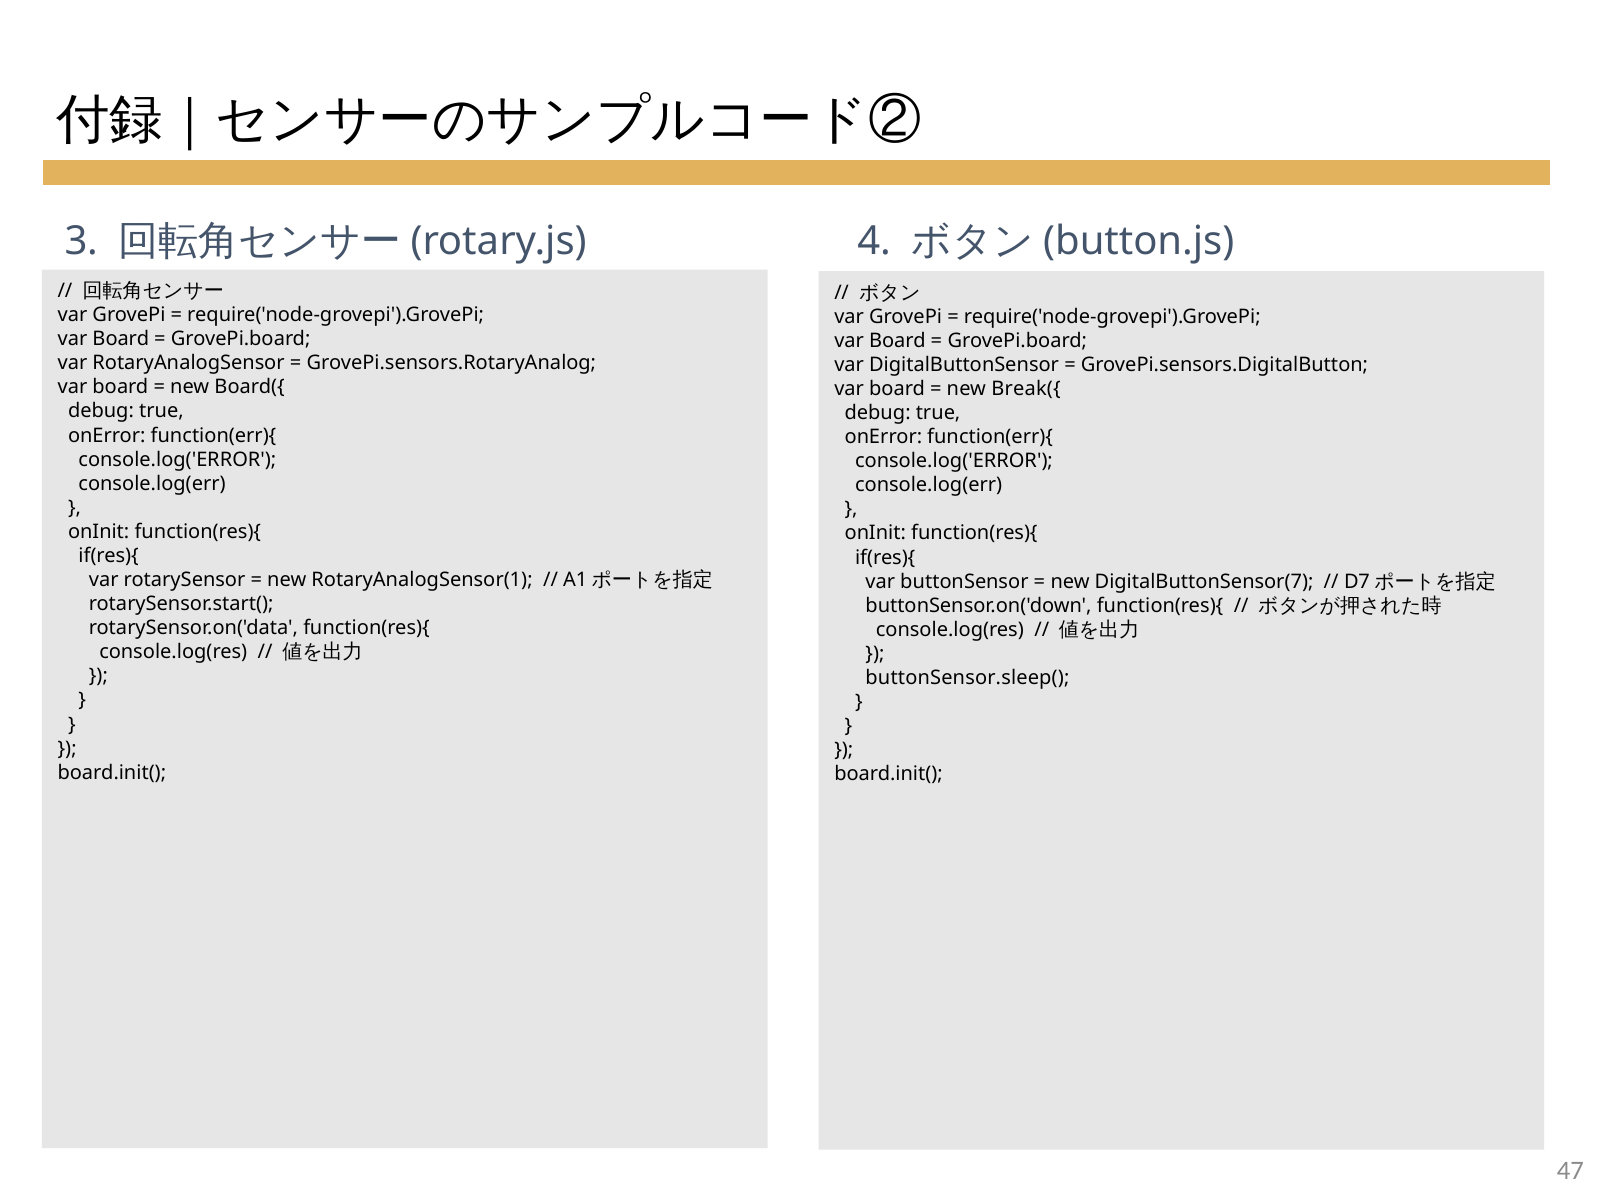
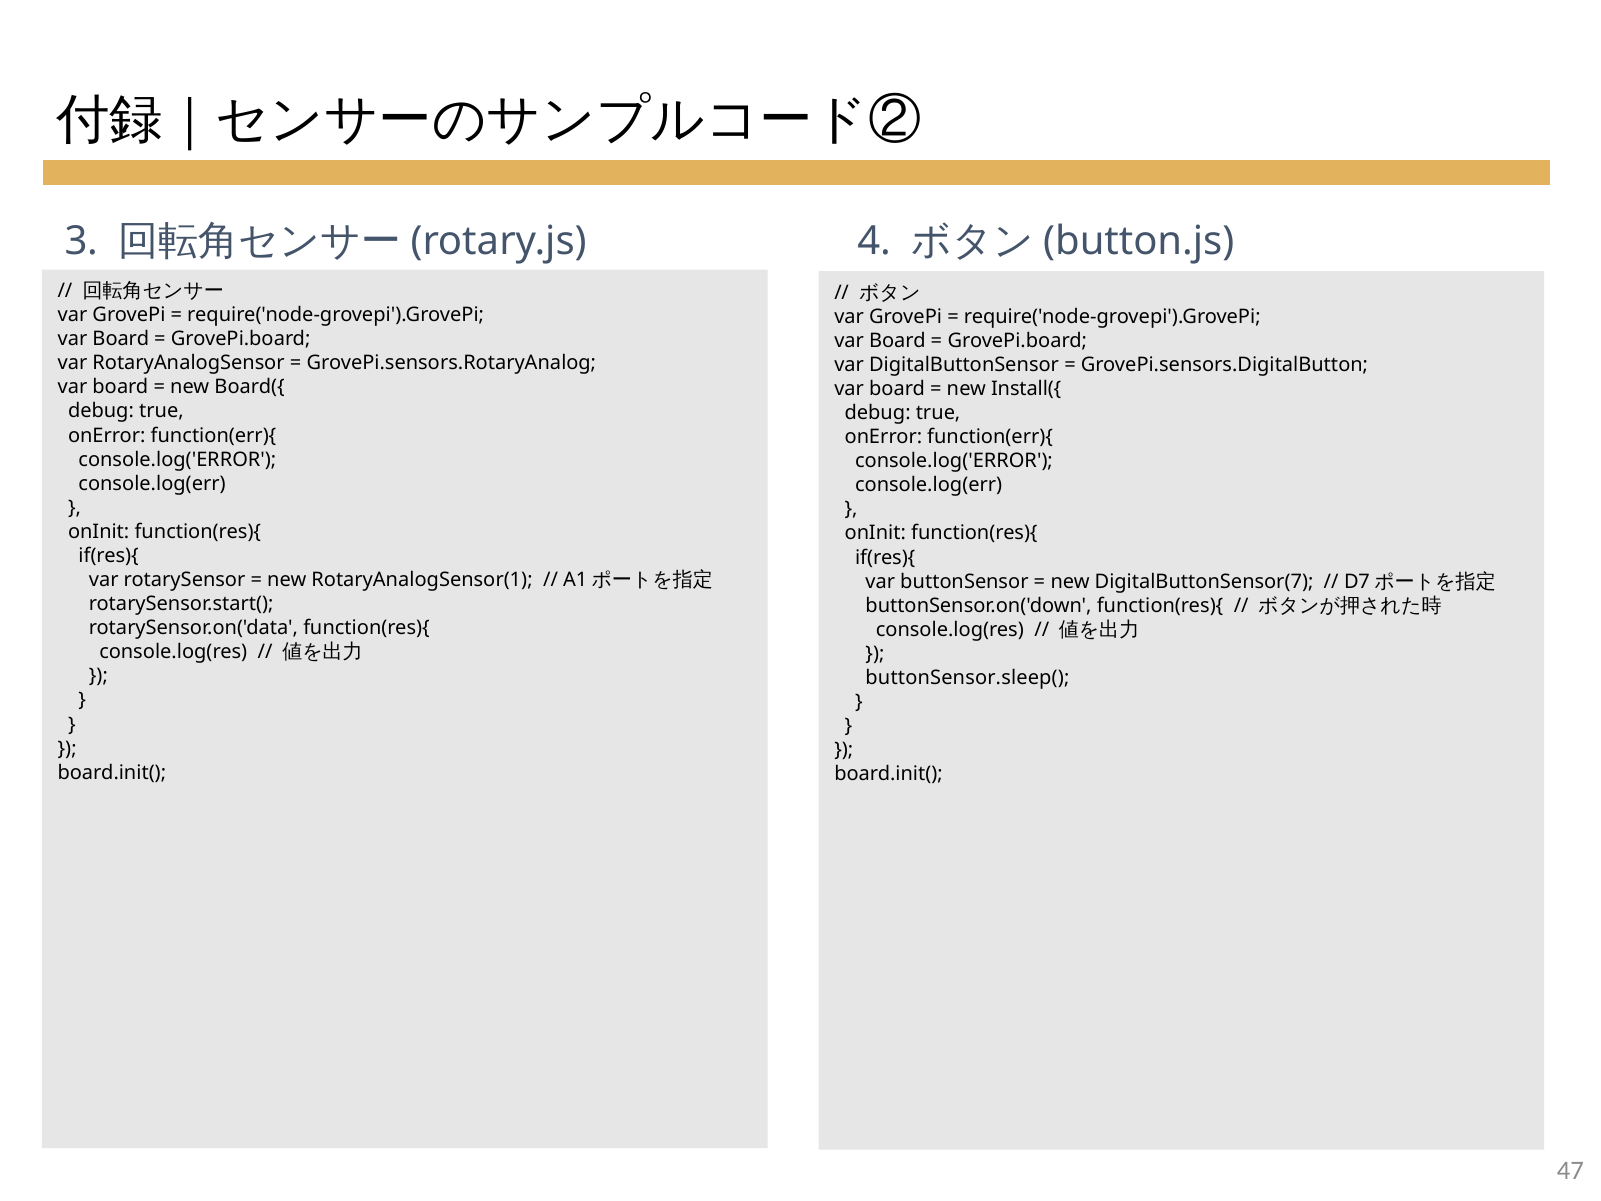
Break({: Break({ -> Install({ (1026, 389)
